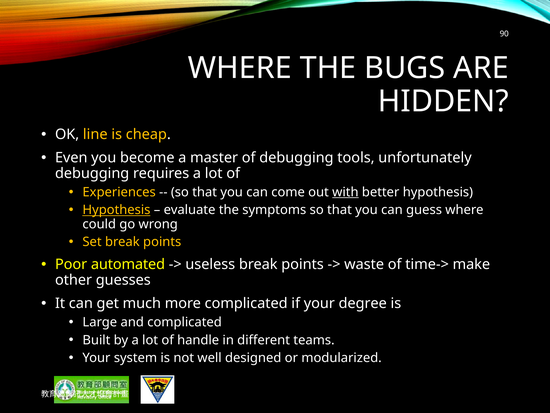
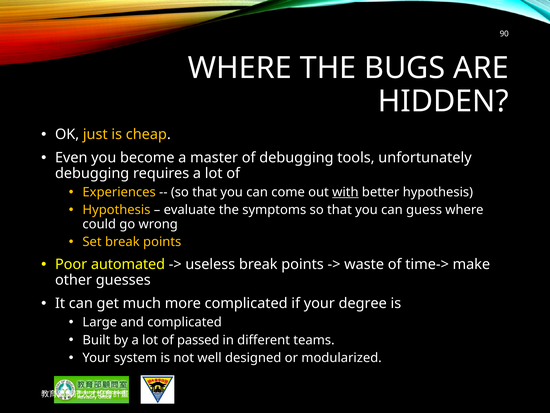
line: line -> just (95, 134)
Hypothesis underline: present -> none (116, 210)
handle: handle -> passed (198, 340)
